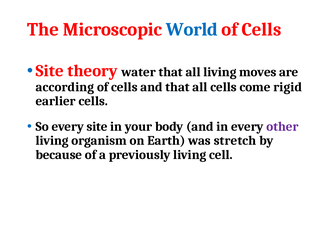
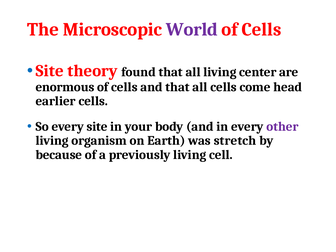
World colour: blue -> purple (192, 30)
water: water -> found (139, 72)
moves: moves -> center (258, 72)
according: according -> enormous (65, 87)
rigid: rigid -> head (288, 87)
